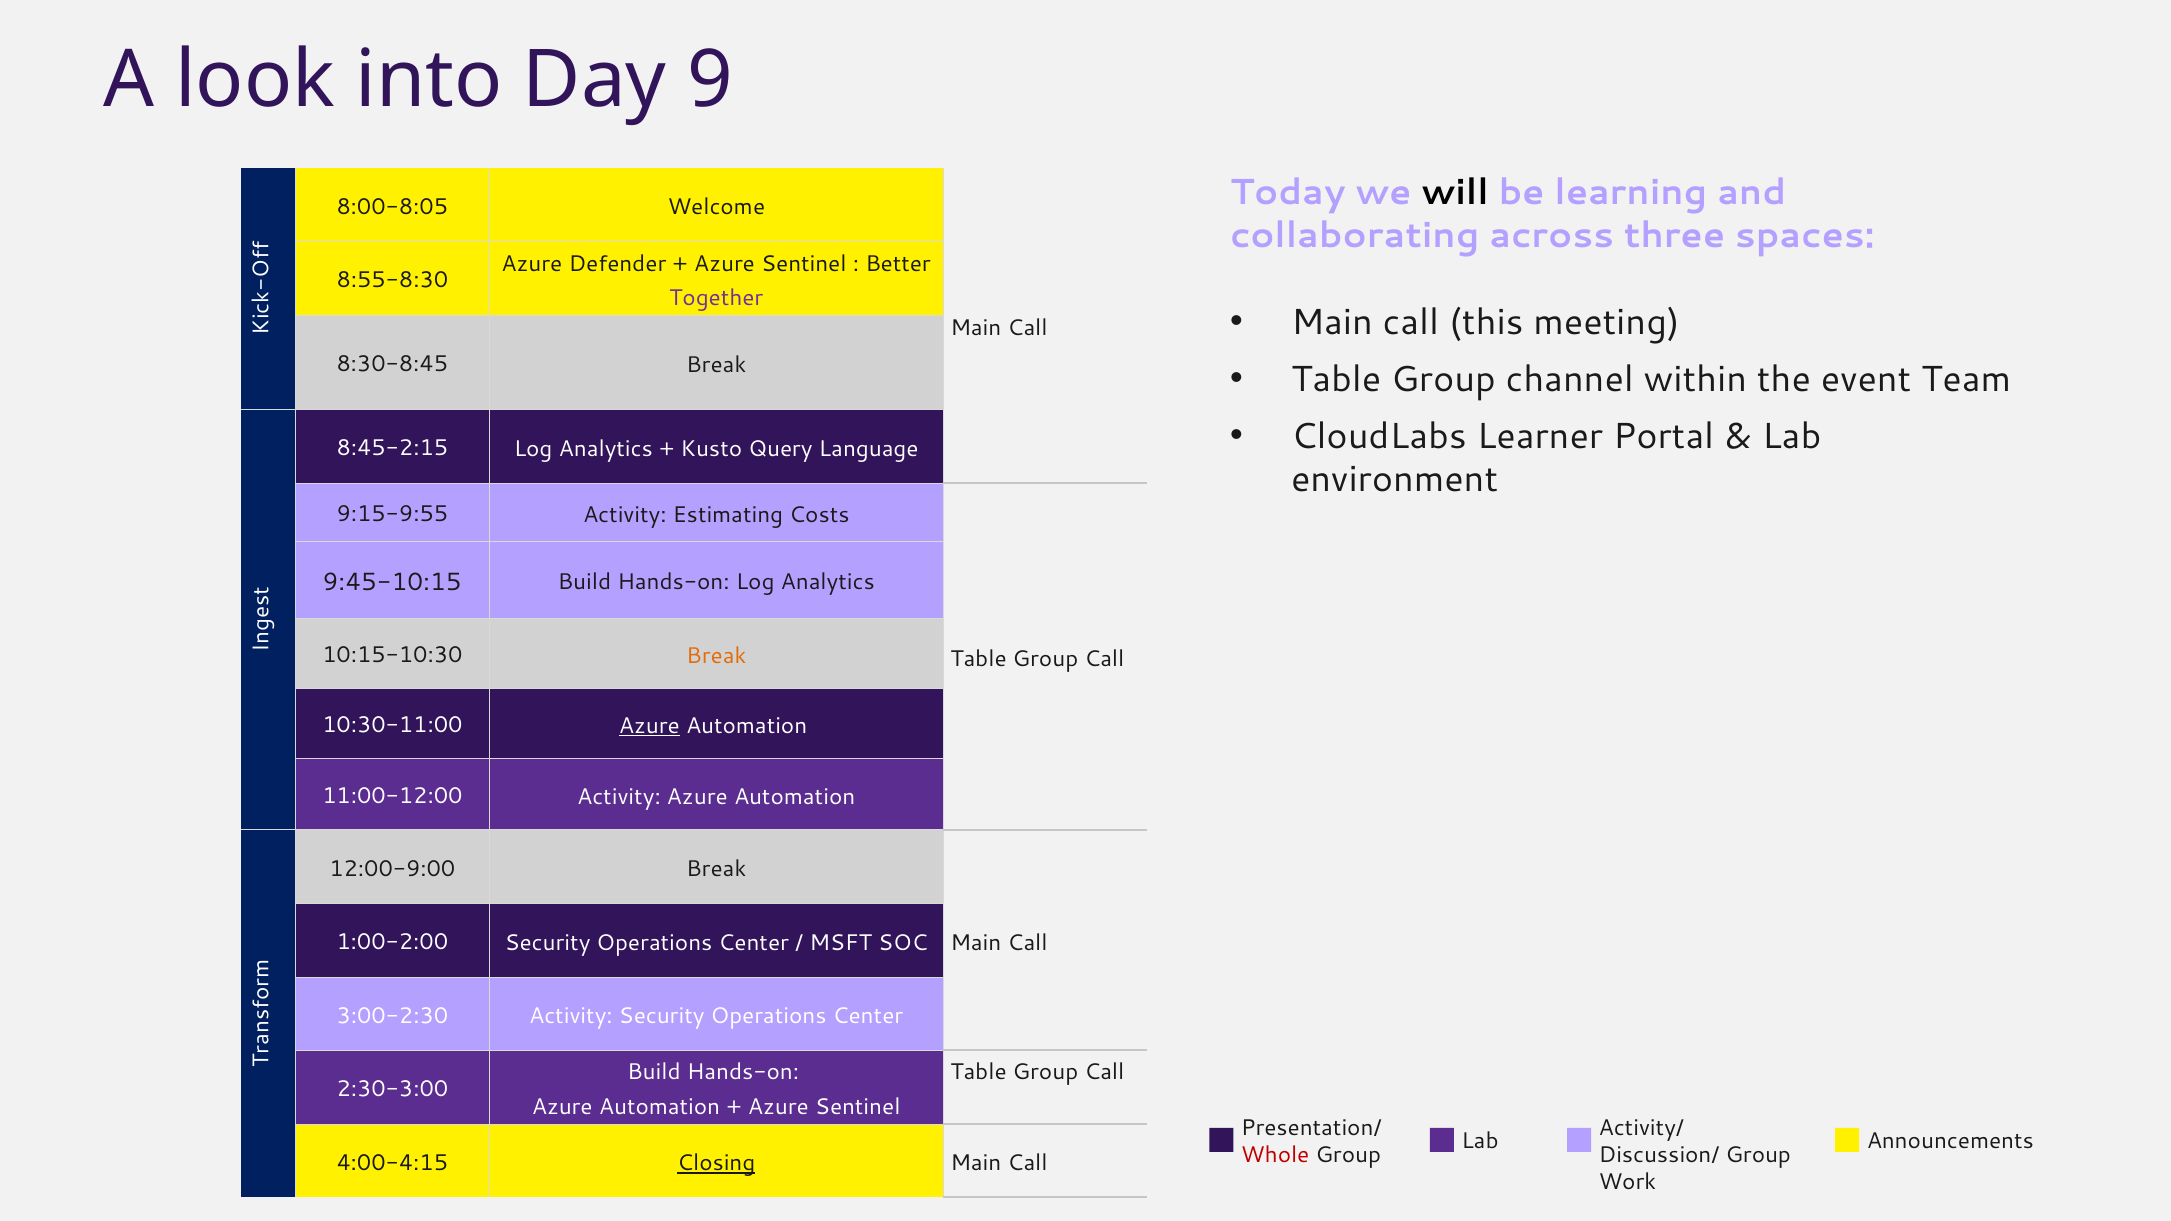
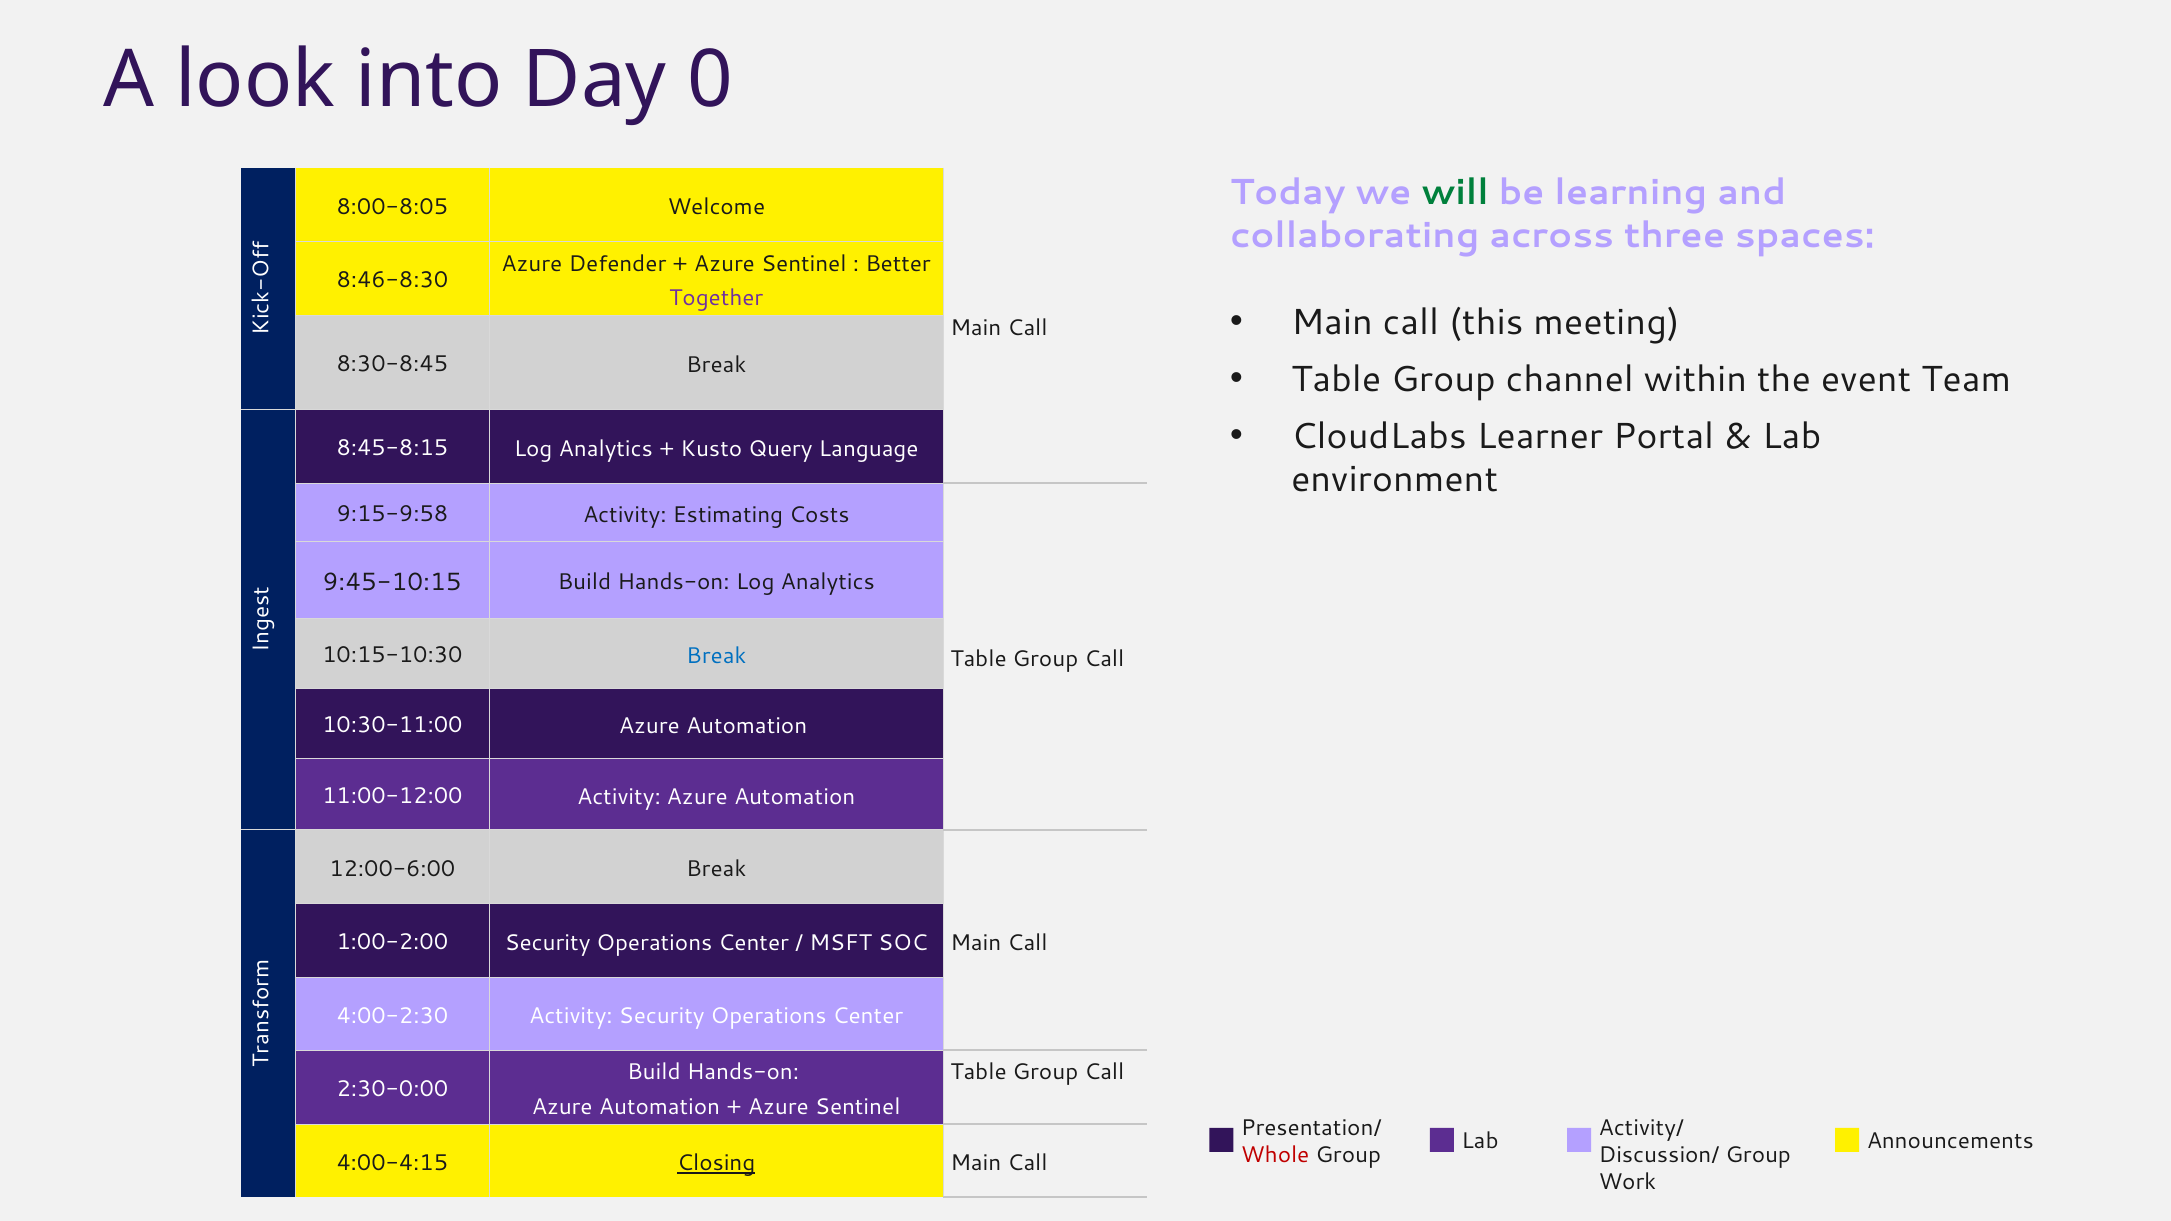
9: 9 -> 0 (710, 80)
will colour: black -> green (1455, 192)
8:55-8:30: 8:55-8:30 -> 8:46-8:30 (392, 280)
8:45-2:15: 8:45-2:15 -> 8:45-8:15 (392, 448)
9:15-9:55: 9:15-9:55 -> 9:15-9:58 (392, 514)
Break colour: orange -> blue (716, 656)
Azure underline: present -> none (649, 726)
12:00-9:00: 12:00-9:00 -> 12:00-6:00 (392, 869)
3:00-2:30: 3:00-2:30 -> 4:00-2:30 (392, 1016)
2:30-3:00: 2:30-3:00 -> 2:30-0:00 (392, 1089)
